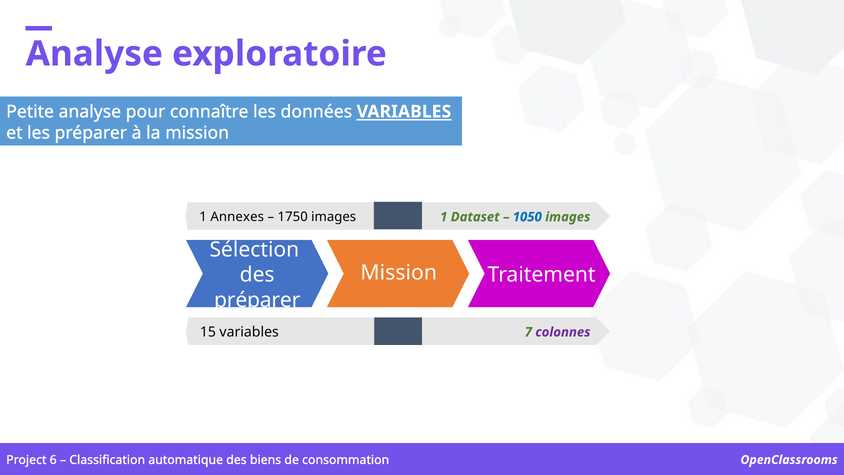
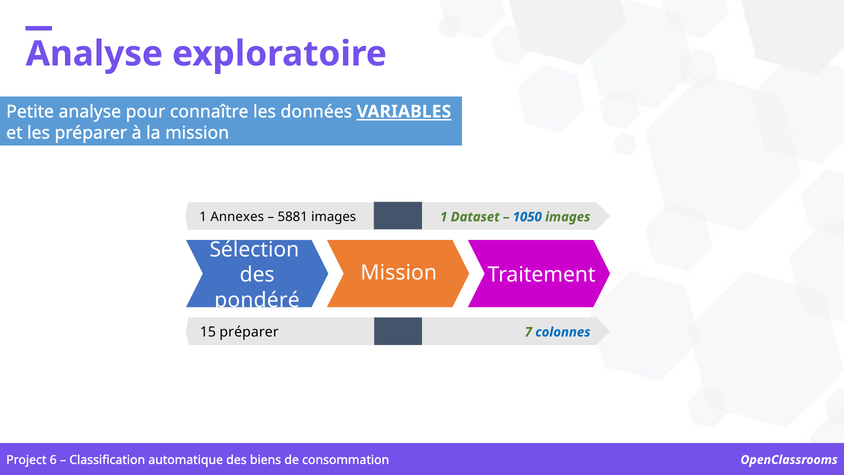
1750: 1750 -> 5881 (293, 217)
préparer: préparer -> pondéré (257, 300)
15 variables: variables -> préparer (249, 332)
colonnes colour: purple -> blue (563, 332)
